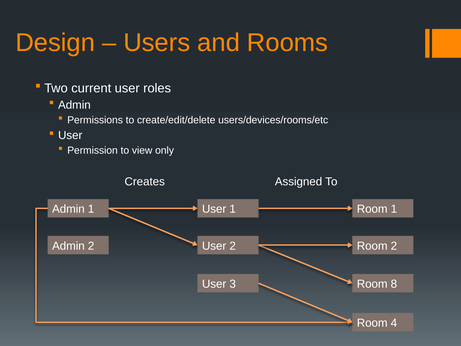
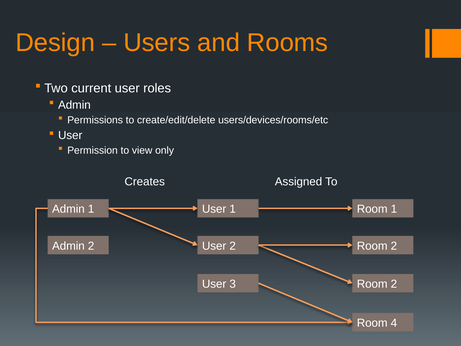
8: 8 -> 2 (394, 284)
